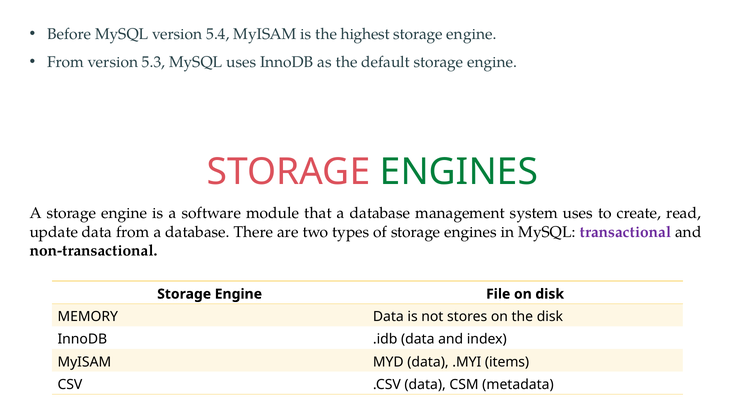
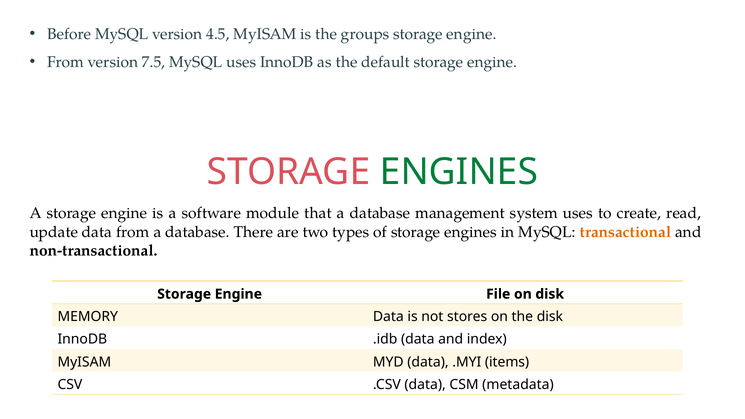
5.4: 5.4 -> 4.5 (218, 34)
highest: highest -> groups (365, 34)
5.3: 5.3 -> 7.5 (154, 62)
transactional colour: purple -> orange (626, 232)
